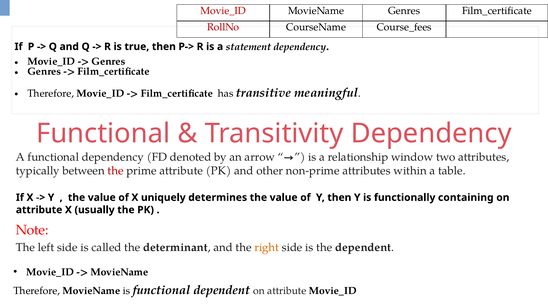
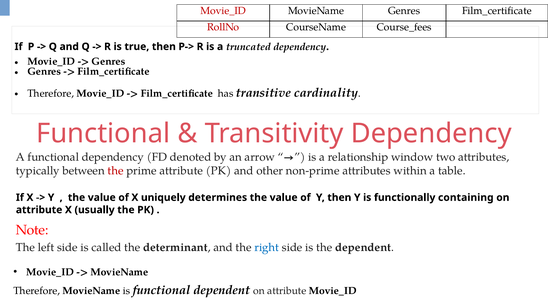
statement: statement -> truncated (248, 47)
meaningful: meaningful -> cardinality (326, 93)
right colour: orange -> blue (267, 248)
